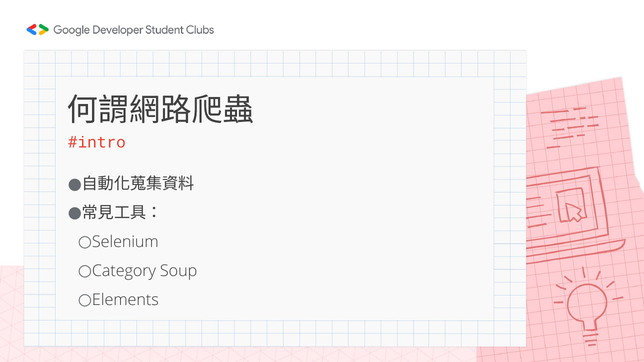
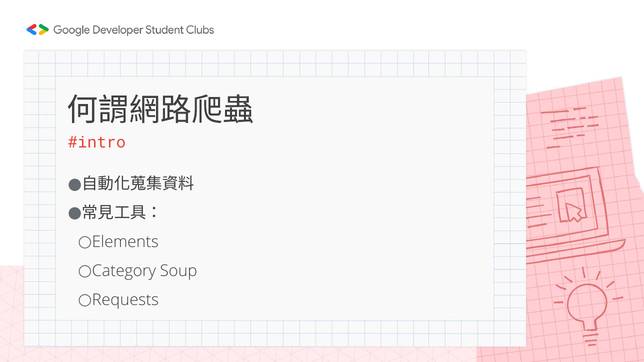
Selenium: Selenium -> Elements (125, 242)
Elements: Elements -> Requests (125, 300)
